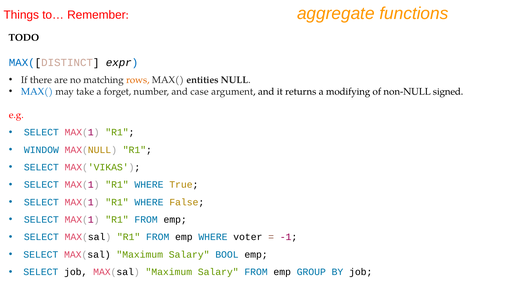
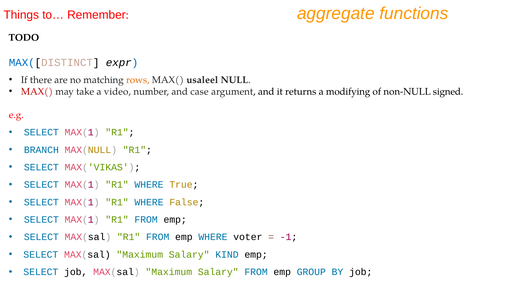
entities: entities -> usaleel (202, 80)
MAX( colour: blue -> red (37, 92)
forget: forget -> video (117, 92)
WINDOW: WINDOW -> BRANCH (41, 150)
BOOL: BOOL -> KIND (227, 254)
